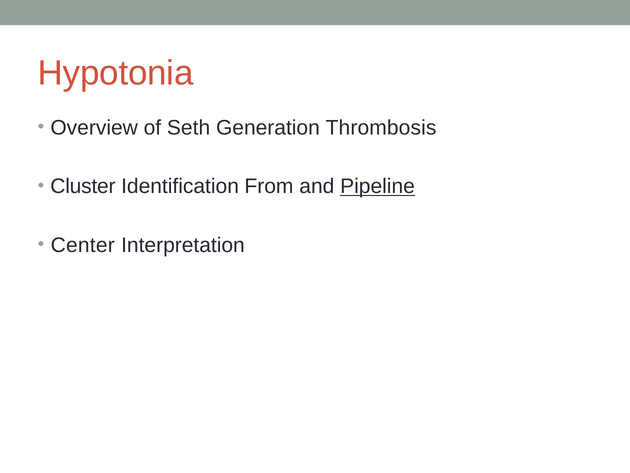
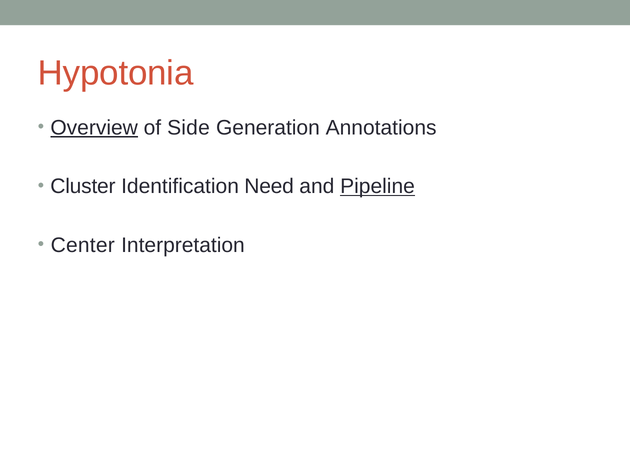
Overview underline: none -> present (94, 127)
Seth: Seth -> Side (188, 127)
Thrombosis: Thrombosis -> Annotations (381, 127)
From: From -> Need (269, 186)
